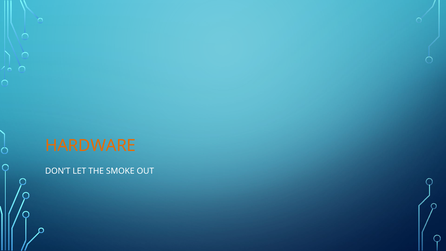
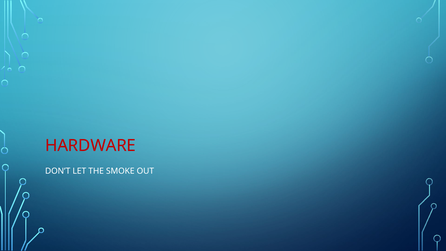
HARDWARE colour: orange -> red (91, 145)
